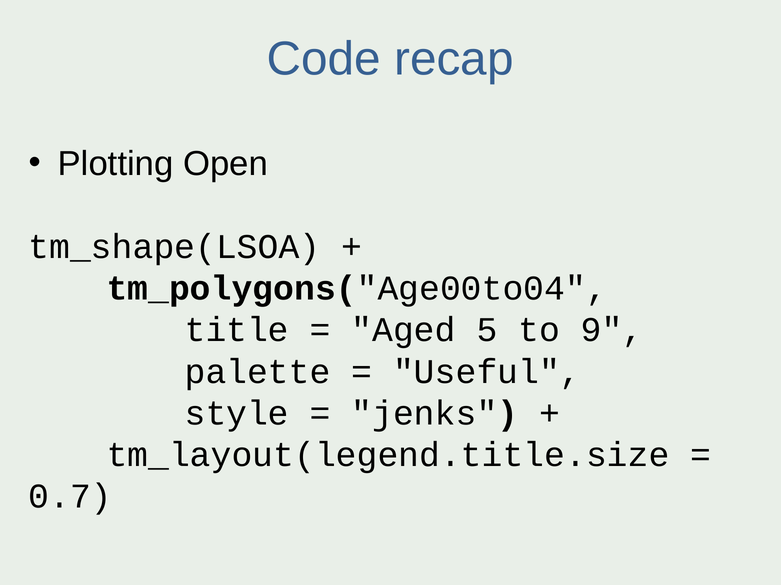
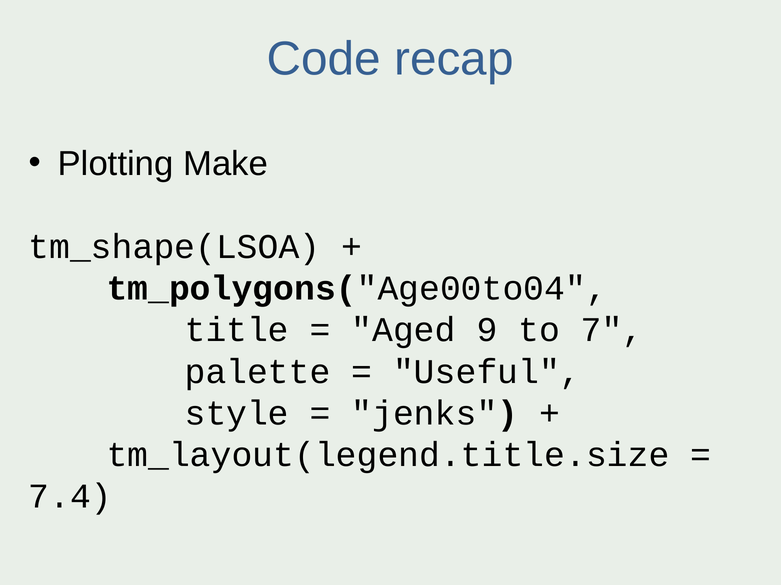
Open: Open -> Make (226, 164)
5: 5 -> 9 (487, 330)
9: 9 -> 7 (612, 330)
0.7: 0.7 -> 7.4 (70, 497)
